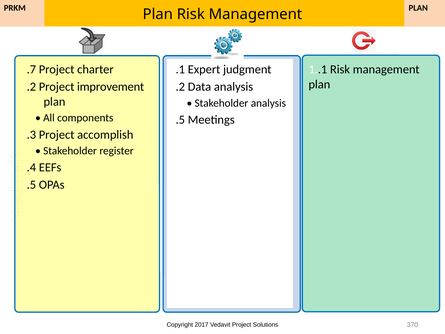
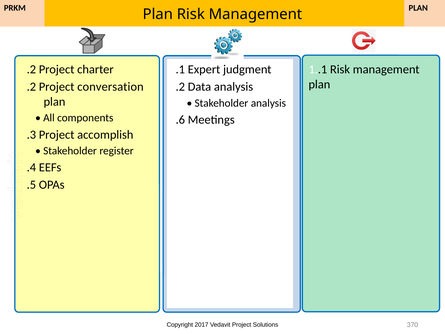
.7: .7 -> .2 (31, 69)
improvement: improvement -> conversation (110, 87)
.5: .5 -> .6 (180, 120)
